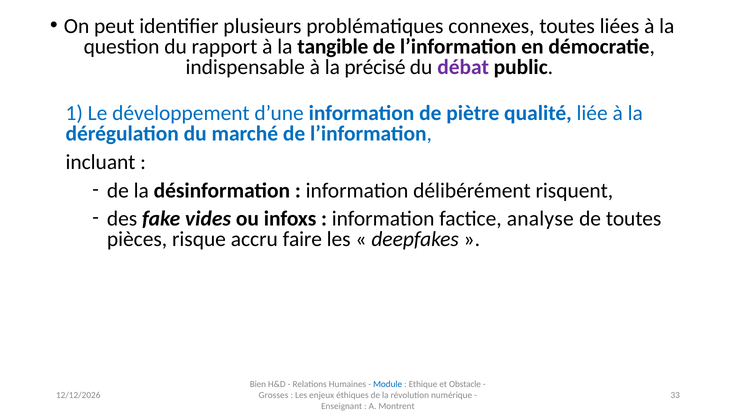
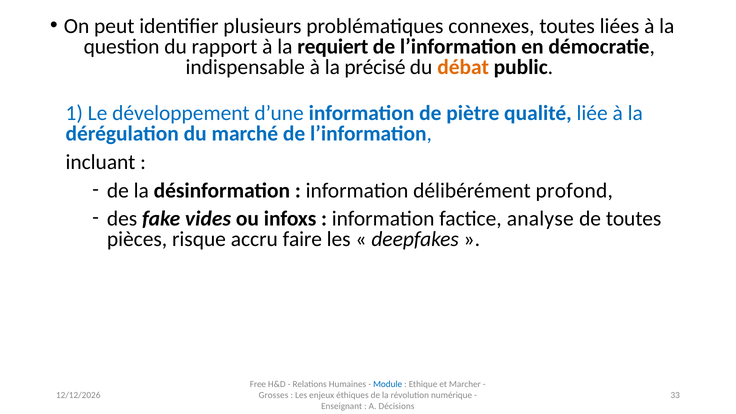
tangible: tangible -> requiert (333, 47)
débat colour: purple -> orange (463, 67)
risquent: risquent -> profond (574, 190)
Bien: Bien -> Free (258, 384)
Obstacle: Obstacle -> Marcher (465, 384)
Montrent: Montrent -> Décisions (397, 406)
